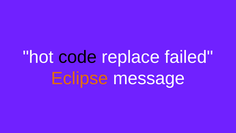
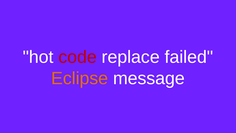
code colour: black -> red (78, 57)
